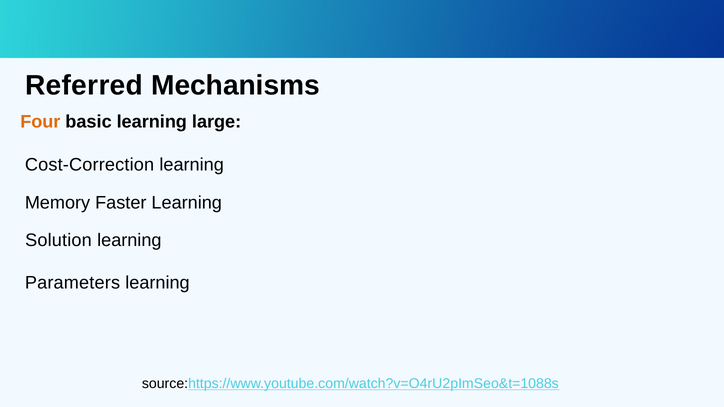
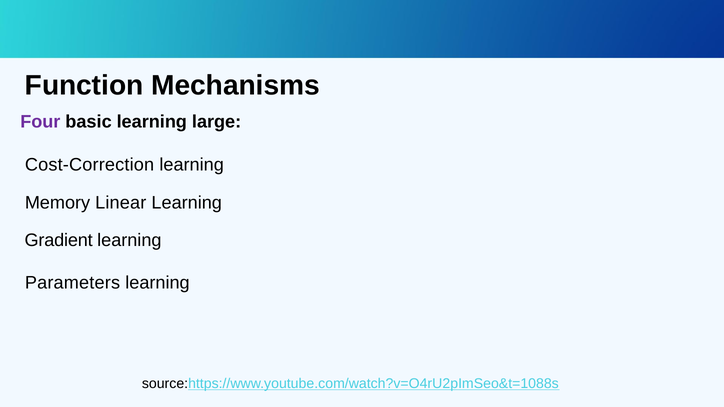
Referred: Referred -> Function (84, 85)
Four colour: orange -> purple (40, 122)
Faster: Faster -> Linear (121, 203)
Solution: Solution -> Gradient (59, 240)
